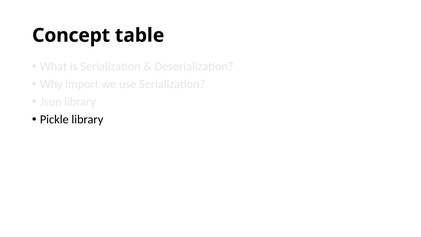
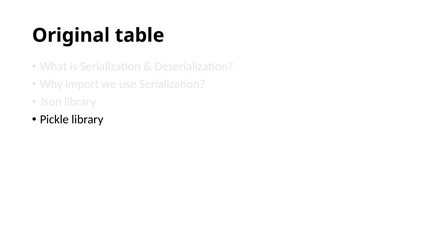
Concept: Concept -> Original (71, 35)
